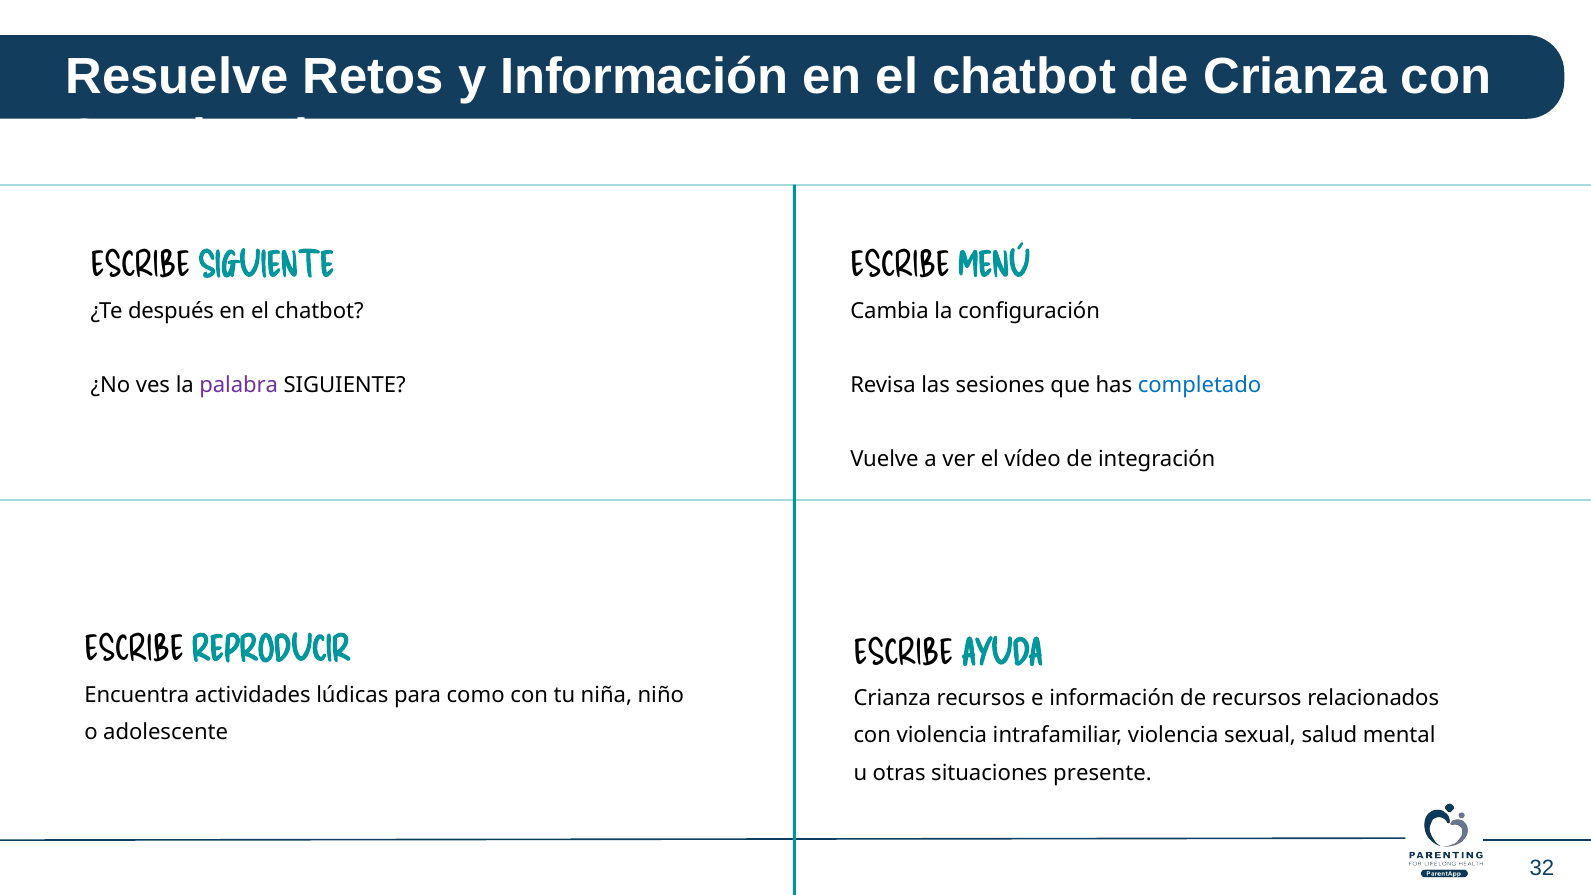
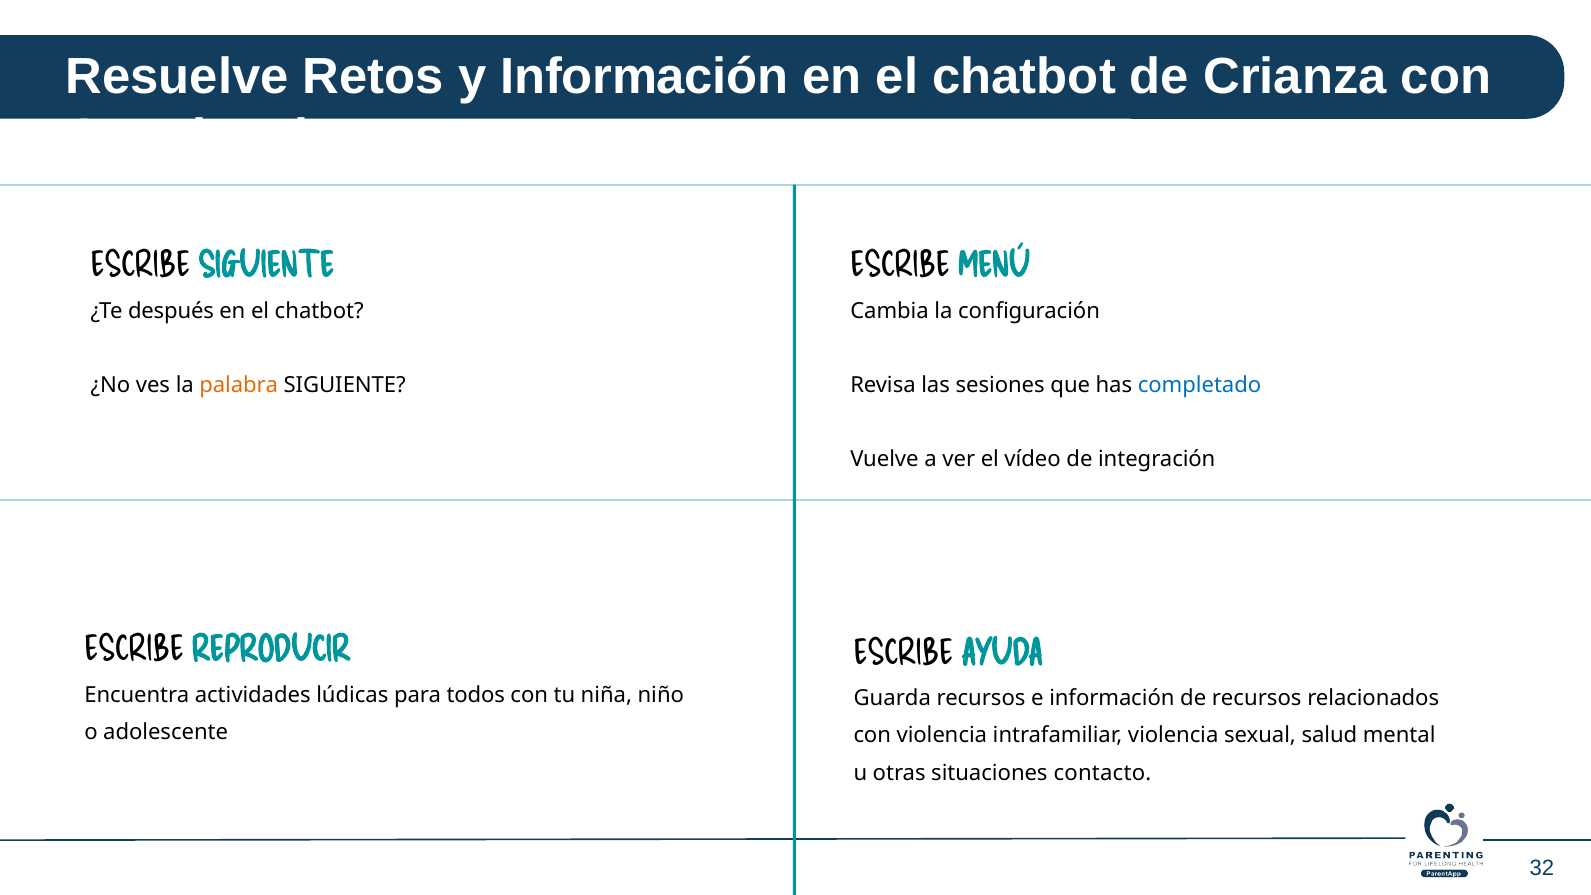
palabra colour: purple -> orange (239, 385)
como: como -> todos (476, 695)
Crianza: Crianza -> Guarda (892, 699)
presente: presente -> contacto (1102, 773)
